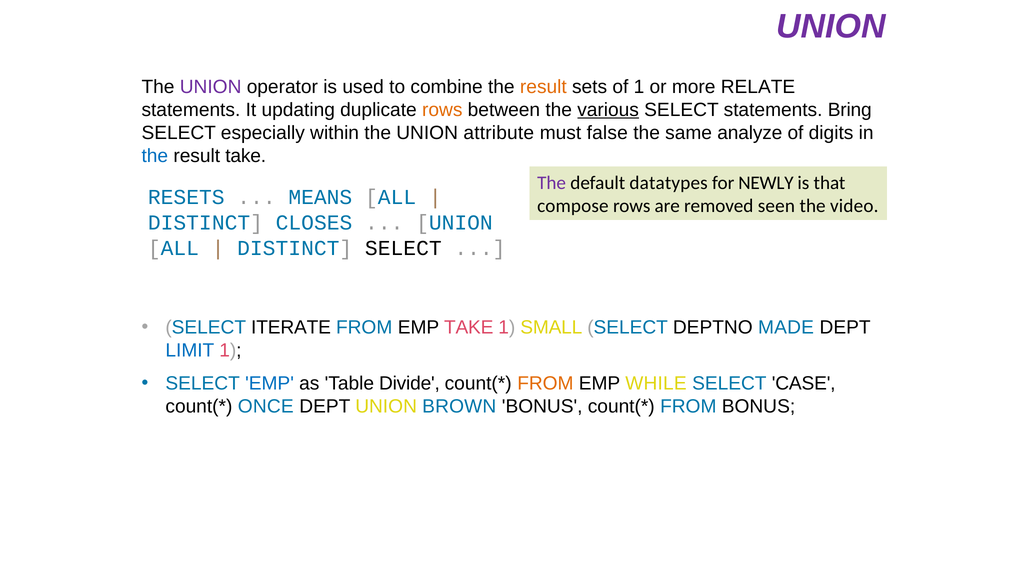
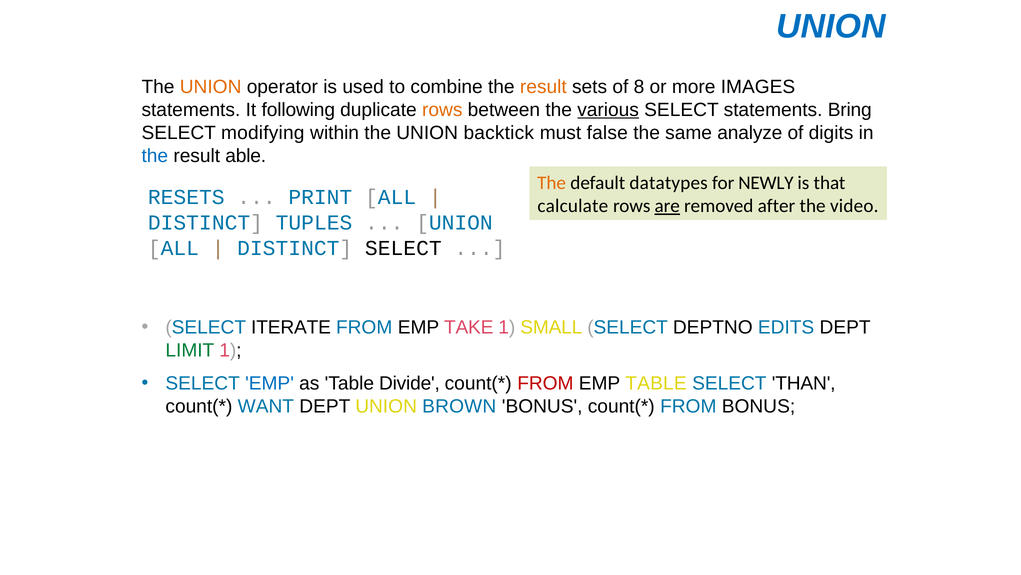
UNION colour: purple -> blue (831, 27)
UNION colour: purple -> orange (211, 87)
of 1: 1 -> 8 (639, 87)
RELATE: RELATE -> IMAGES (758, 87)
updating: updating -> following (298, 110)
especially: especially -> modifying (263, 133)
attribute: attribute -> backtick (499, 133)
result take: take -> able (246, 156)
The colour: purple -> orange (552, 183)
MEANS: MEANS -> PRINT (320, 197)
compose: compose -> calculate (573, 206)
are underline: none -> present (667, 206)
seen: seen -> after (776, 206)
CLOSES: CLOSES -> TUPLES (314, 222)
MADE: MADE -> EDITS (786, 327)
LIMIT colour: blue -> green (190, 350)
FROM colour: orange -> red (545, 383)
EMP WHILE: WHILE -> TABLE (656, 383)
CASE: CASE -> THAN (804, 383)
ONCE: ONCE -> WANT (266, 406)
